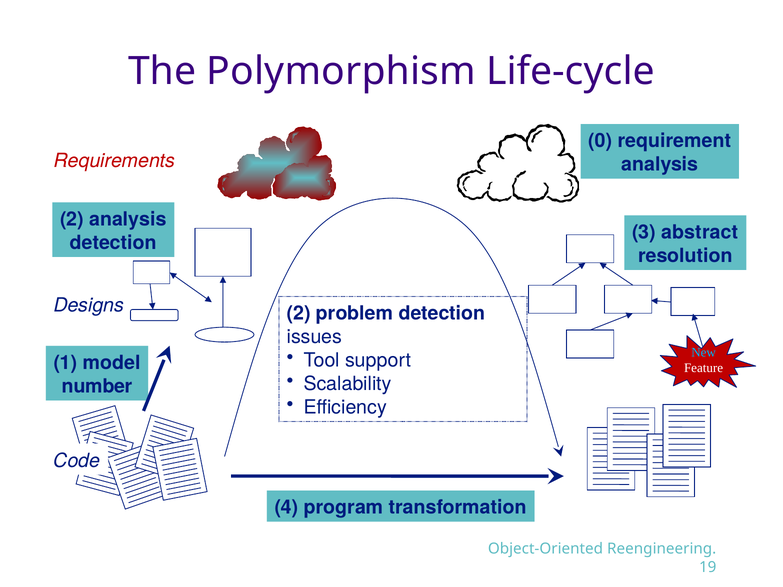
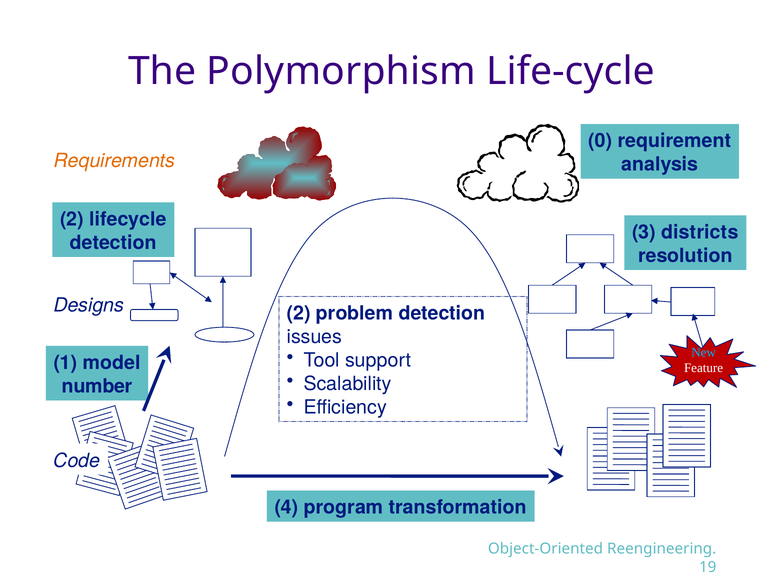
Requirements colour: red -> orange (114, 161)
2 analysis: analysis -> lifecycle (128, 219)
abstract: abstract -> districts (700, 232)
